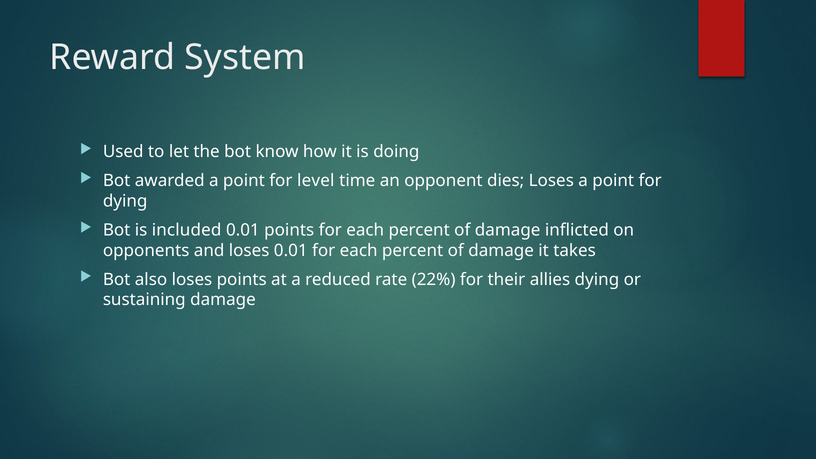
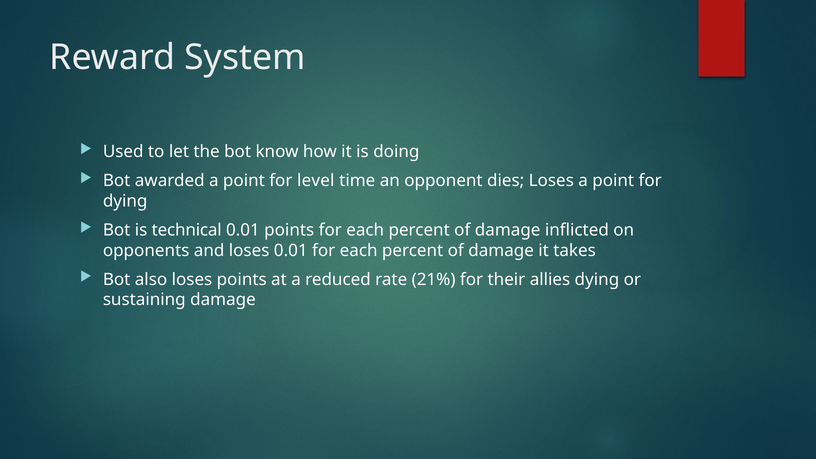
included: included -> technical (187, 230)
22%: 22% -> 21% (434, 279)
